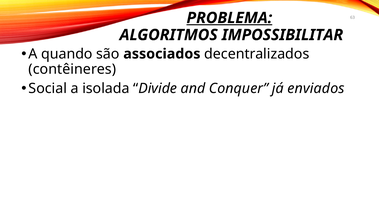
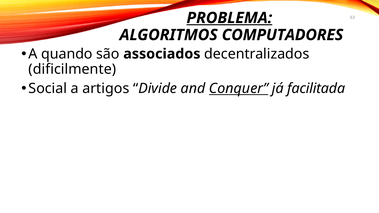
IMPOSSIBILITAR: IMPOSSIBILITAR -> COMPUTADORES (283, 35)
contêineres: contêineres -> dificilmente (72, 69)
isolada: isolada -> artigos (106, 89)
Conquer underline: none -> present (239, 89)
enviados: enviados -> facilitada (316, 89)
